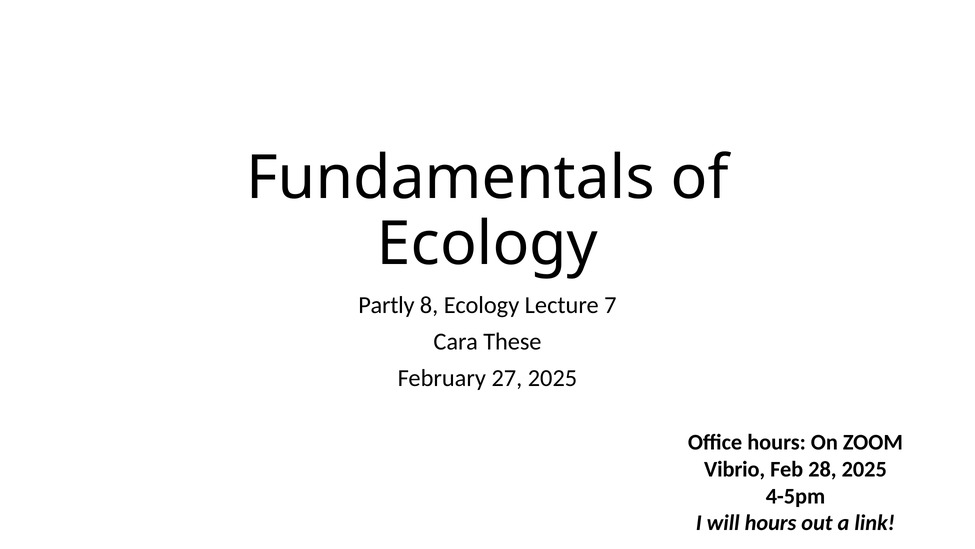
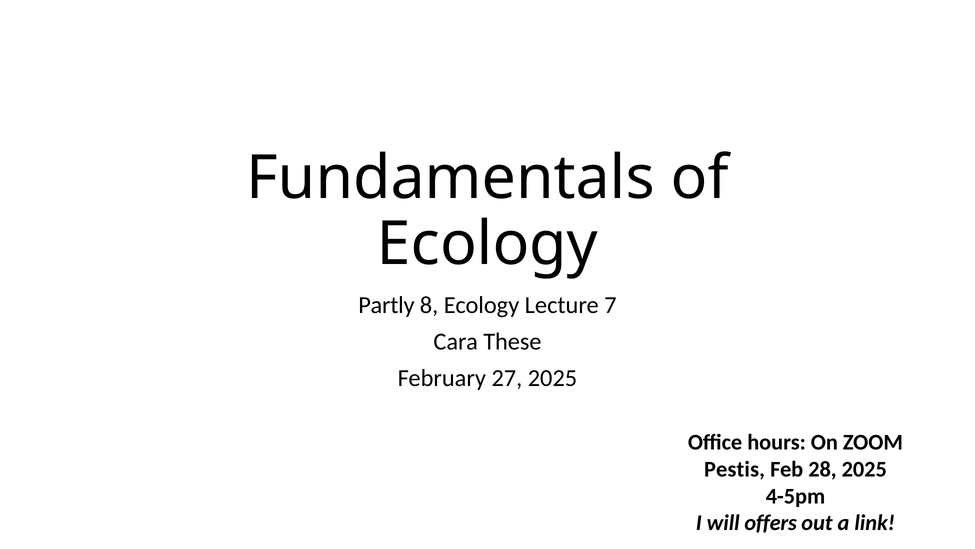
Vibrio: Vibrio -> Pestis (734, 469)
will hours: hours -> offers (771, 522)
